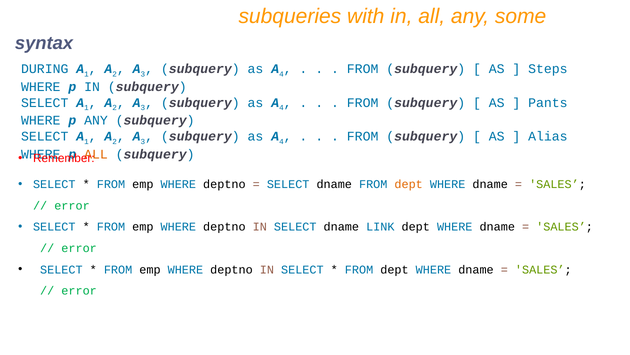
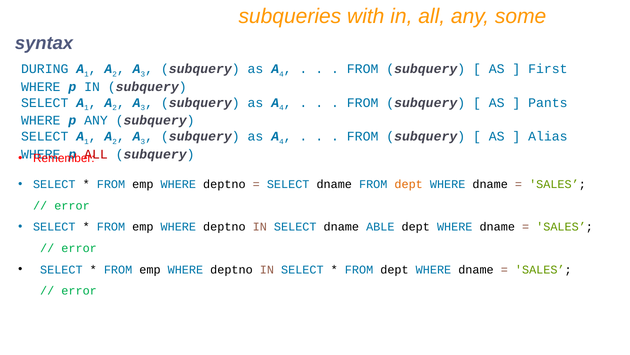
Steps: Steps -> First (548, 69)
ALL colour: orange -> red (96, 154)
LINK: LINK -> ABLE (380, 227)
